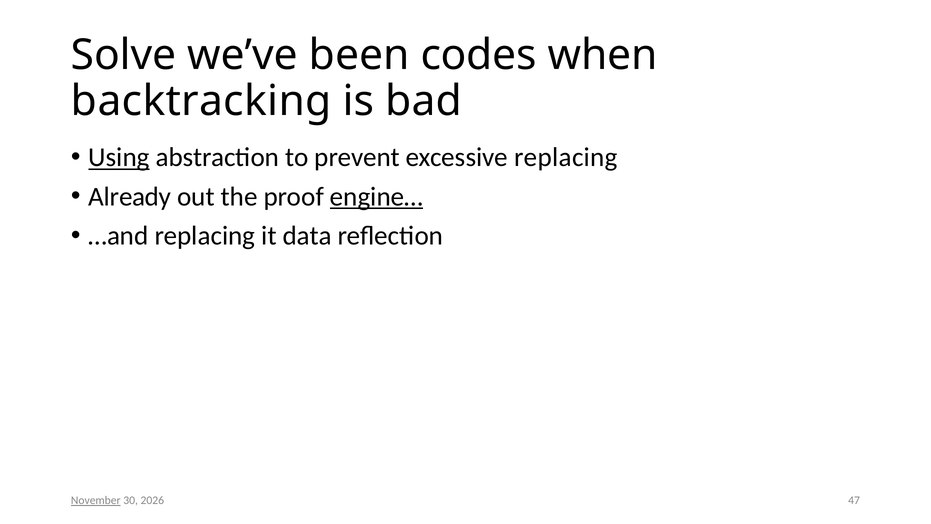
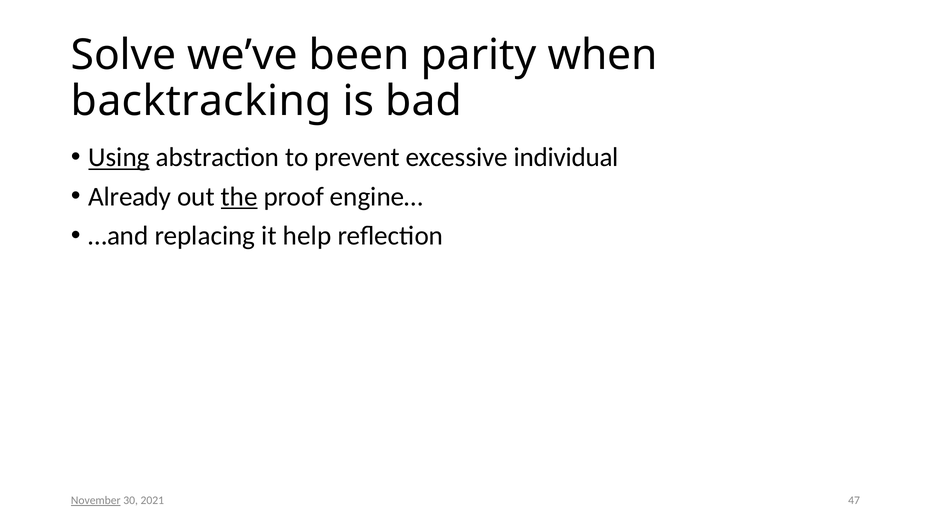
codes: codes -> parity (479, 55)
excessive replacing: replacing -> individual (566, 157)
the underline: none -> present (239, 196)
engine… underline: present -> none (377, 196)
data: data -> help (307, 235)
2026: 2026 -> 2021 (152, 500)
